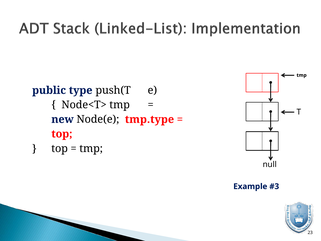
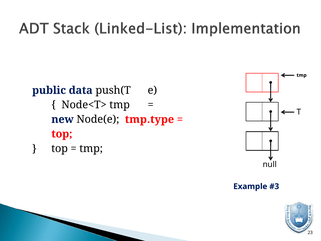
type: type -> data (81, 90)
